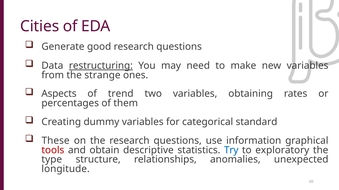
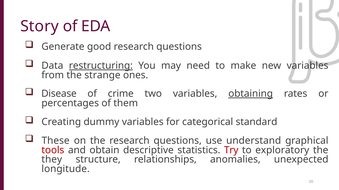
Cities: Cities -> Story (40, 26)
Aspects: Aspects -> Disease (59, 94)
trend: trend -> crime (121, 94)
obtaining underline: none -> present (251, 94)
information: information -> understand (254, 141)
Try colour: blue -> red (231, 151)
type: type -> they (52, 160)
